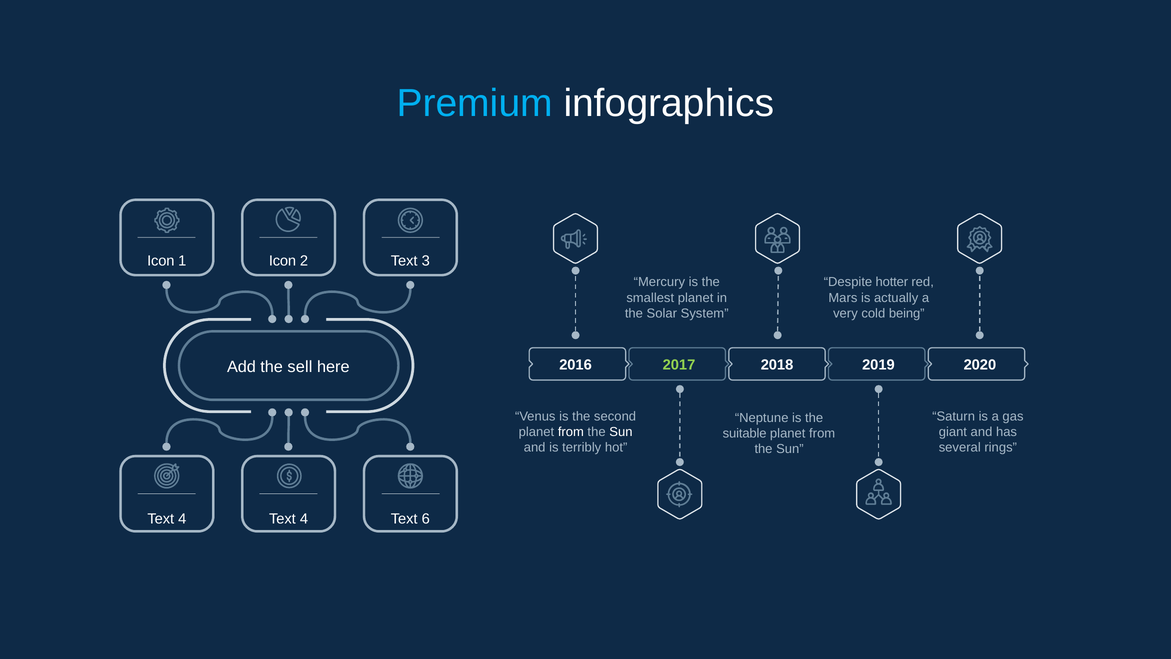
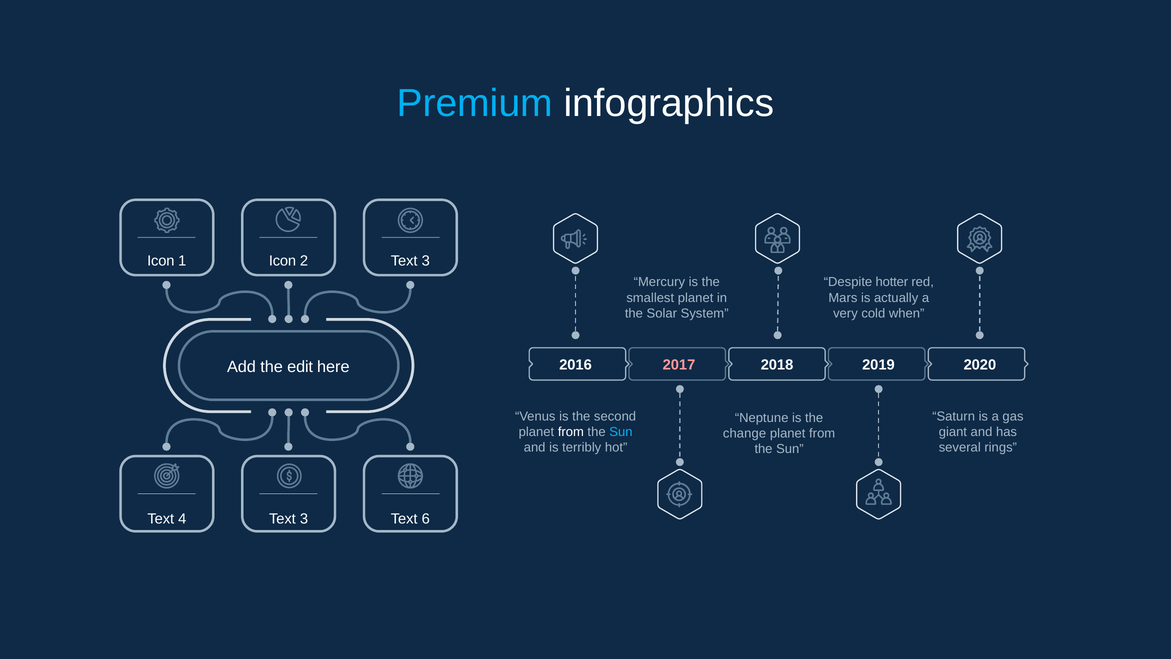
being: being -> when (907, 313)
2017 colour: light green -> pink (679, 365)
sell: sell -> edit (300, 367)
Sun colour: white -> light blue (621, 432)
suitable: suitable -> change (745, 433)
4 Text 4: 4 -> 3 (304, 519)
